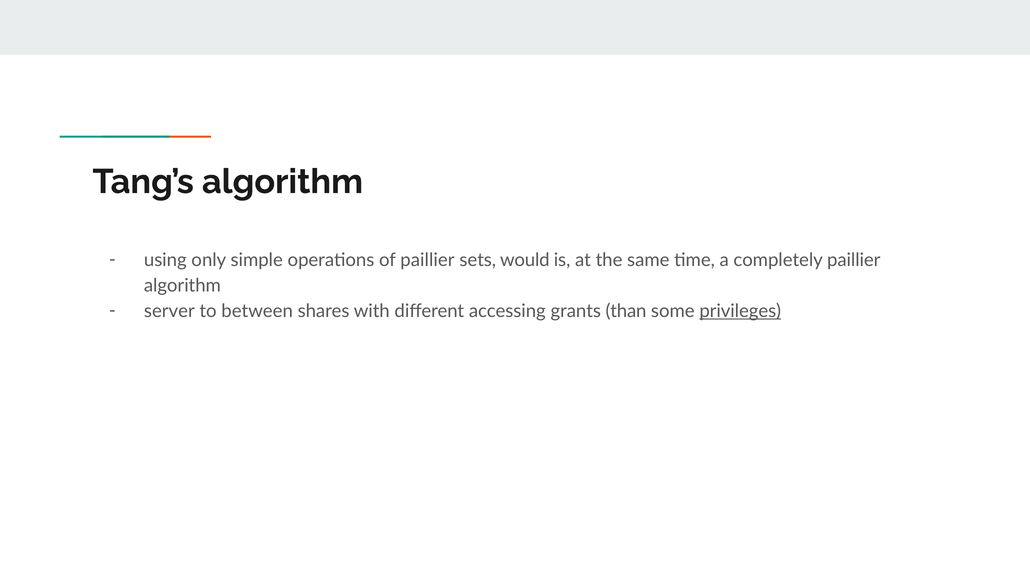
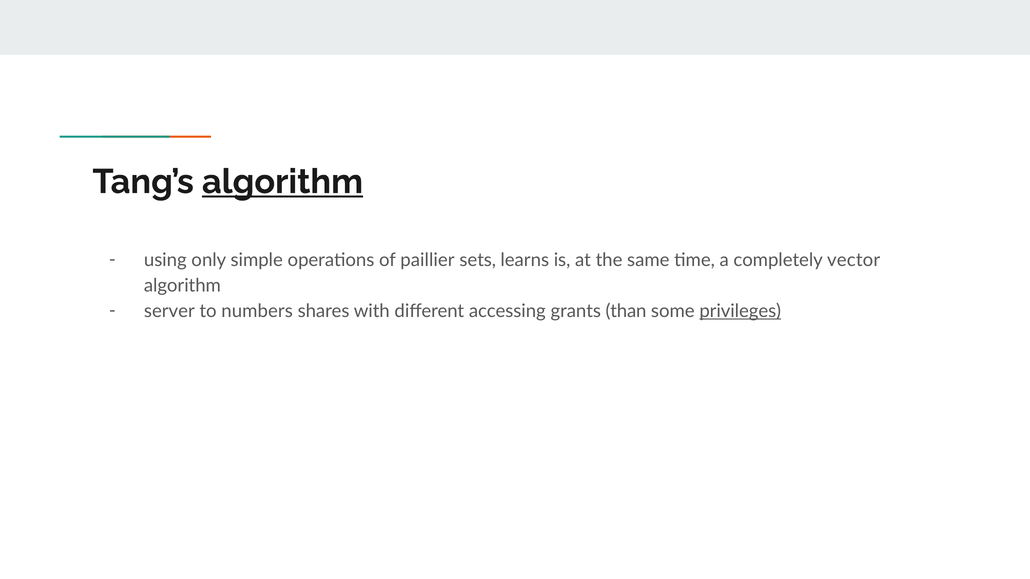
algorithm underline: none -> present (283, 182)
would: would -> learns (525, 260)
completely paillier: paillier -> vector (854, 260)
between: between -> numbers (257, 311)
